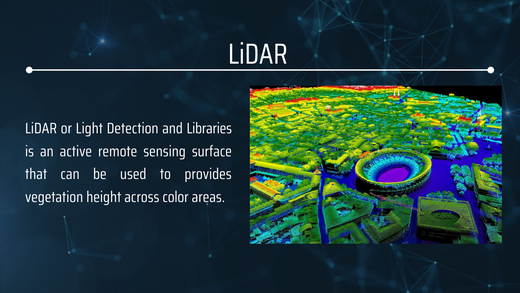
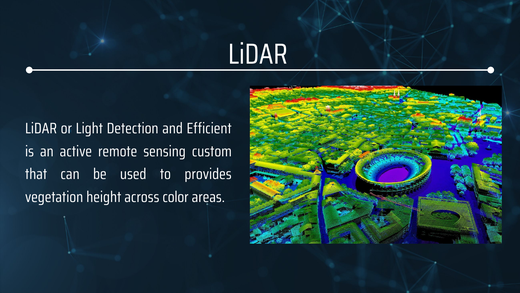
Libraries: Libraries -> Efficient (209, 128)
surface: surface -> custom (212, 151)
